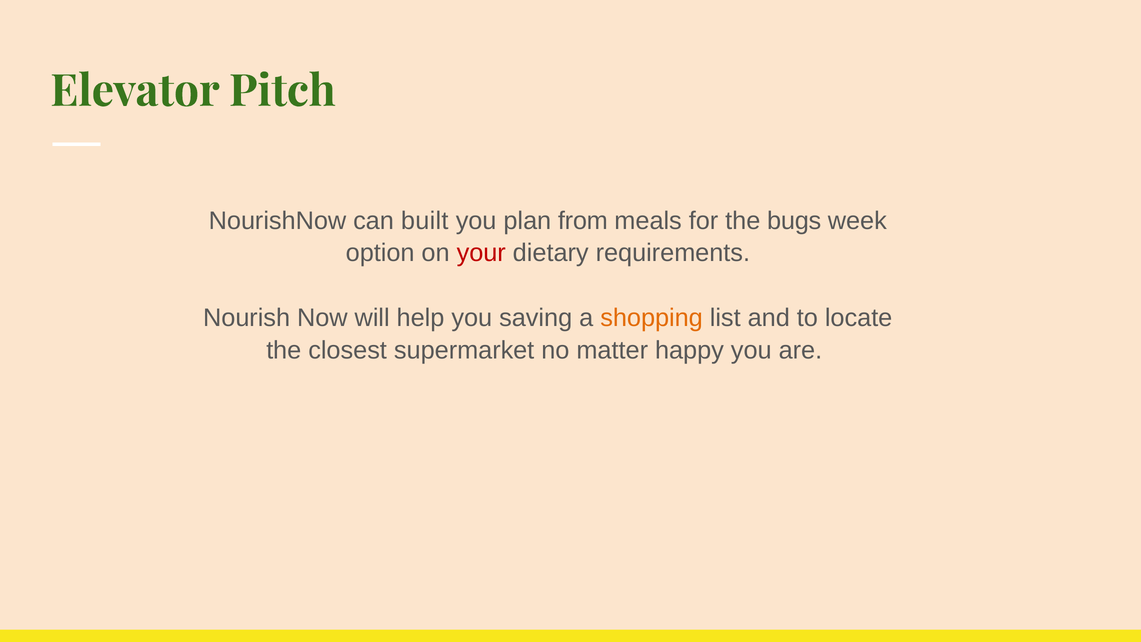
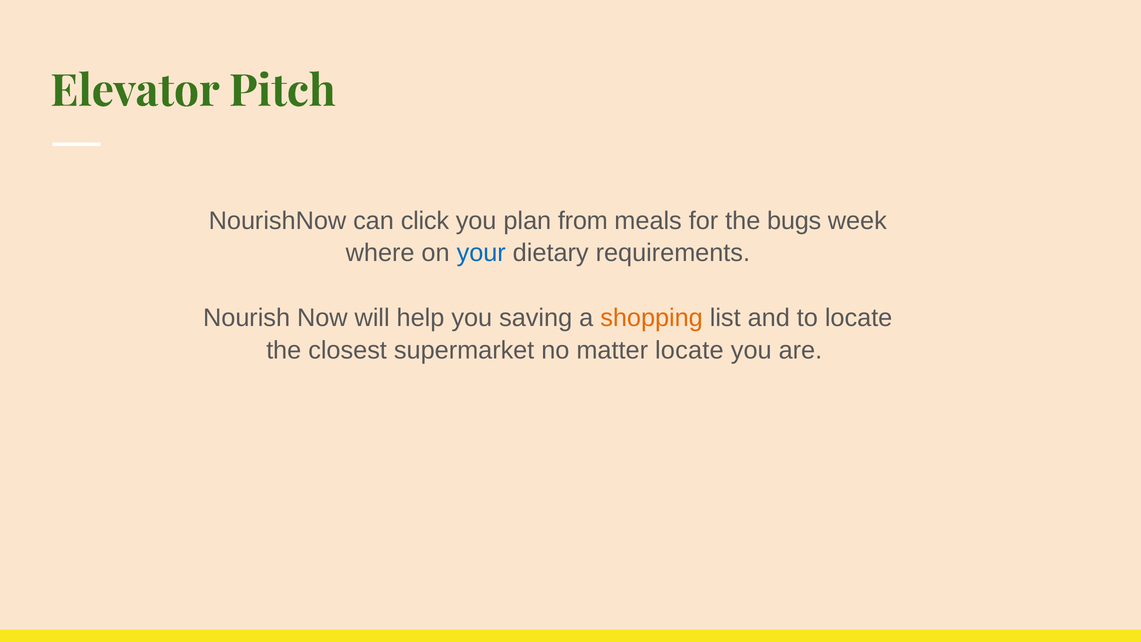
built: built -> click (425, 221)
option: option -> where (380, 253)
your colour: red -> blue (481, 253)
matter happy: happy -> locate (689, 350)
